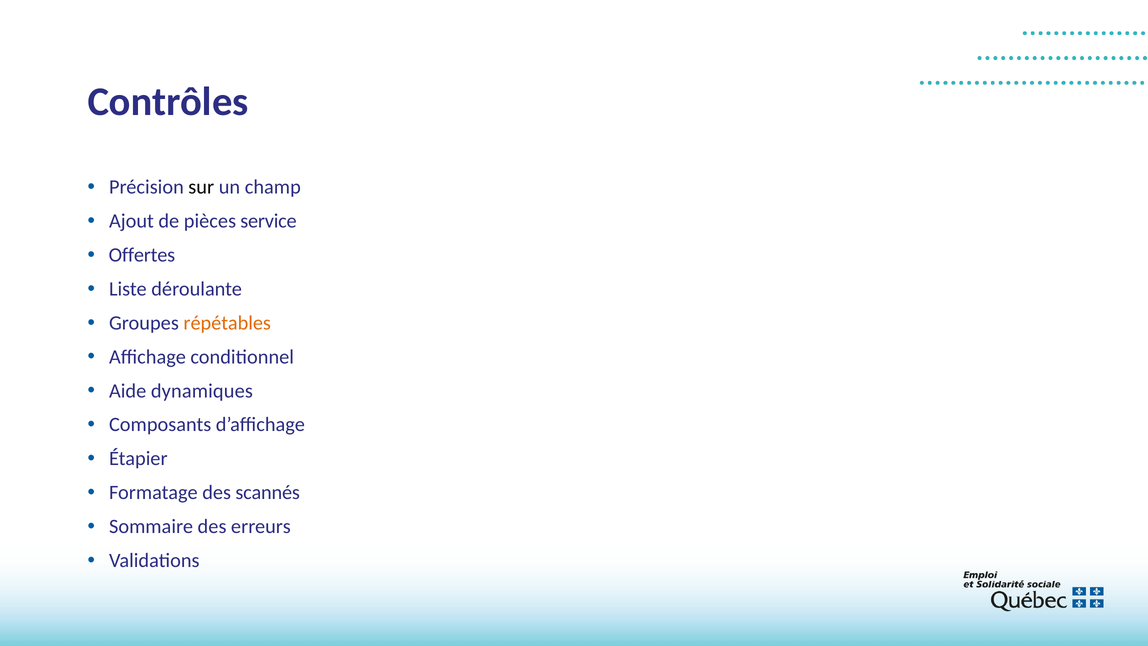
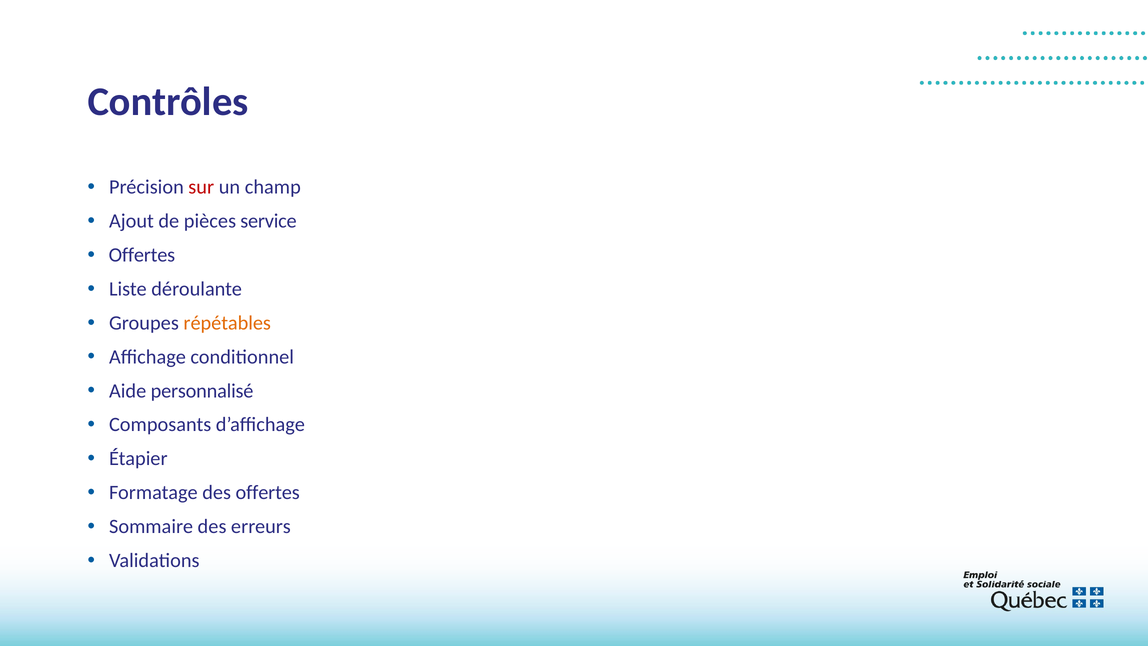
sur colour: black -> red (201, 187)
dynamiques: dynamiques -> personnalisé (202, 391)
des scannés: scannés -> offertes (268, 492)
